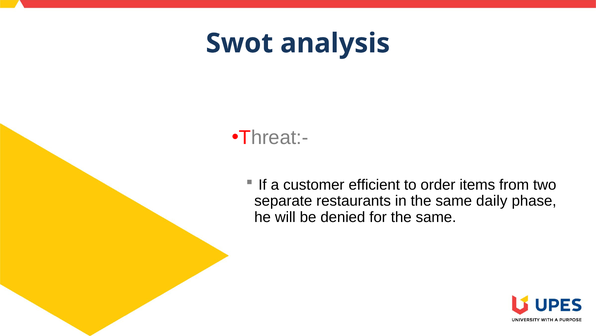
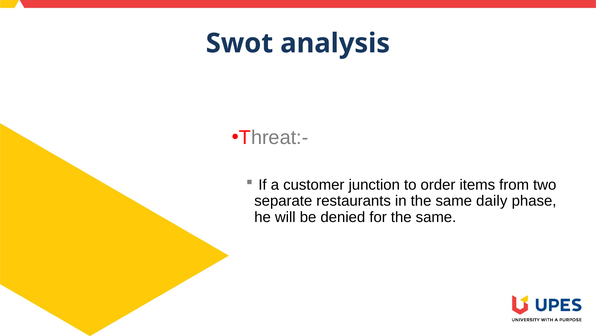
efficient: efficient -> junction (374, 184)
